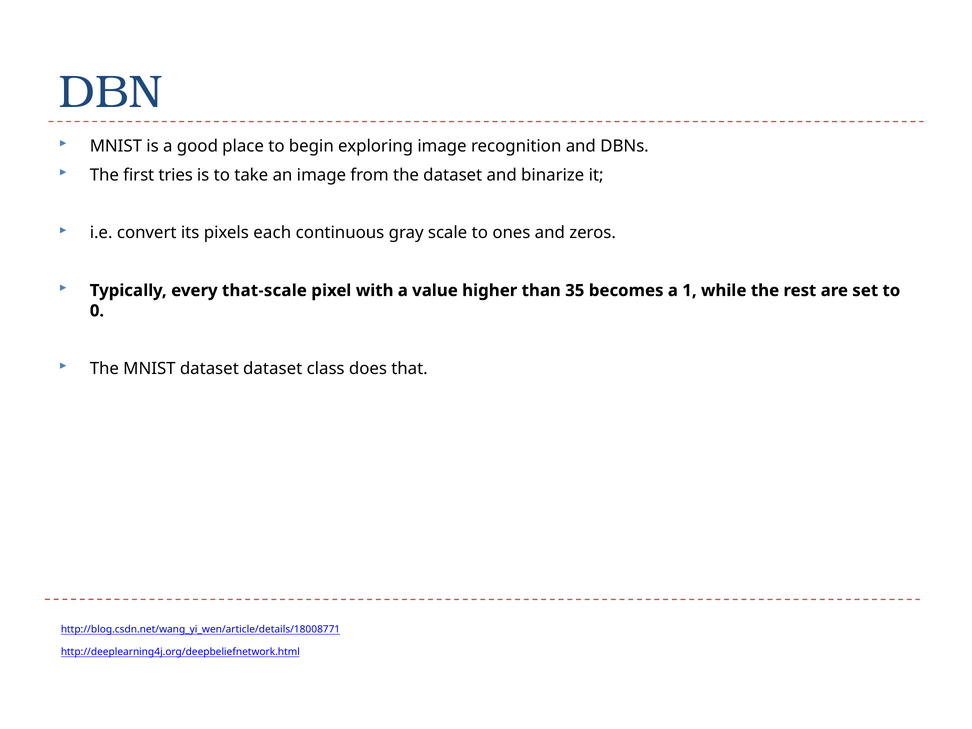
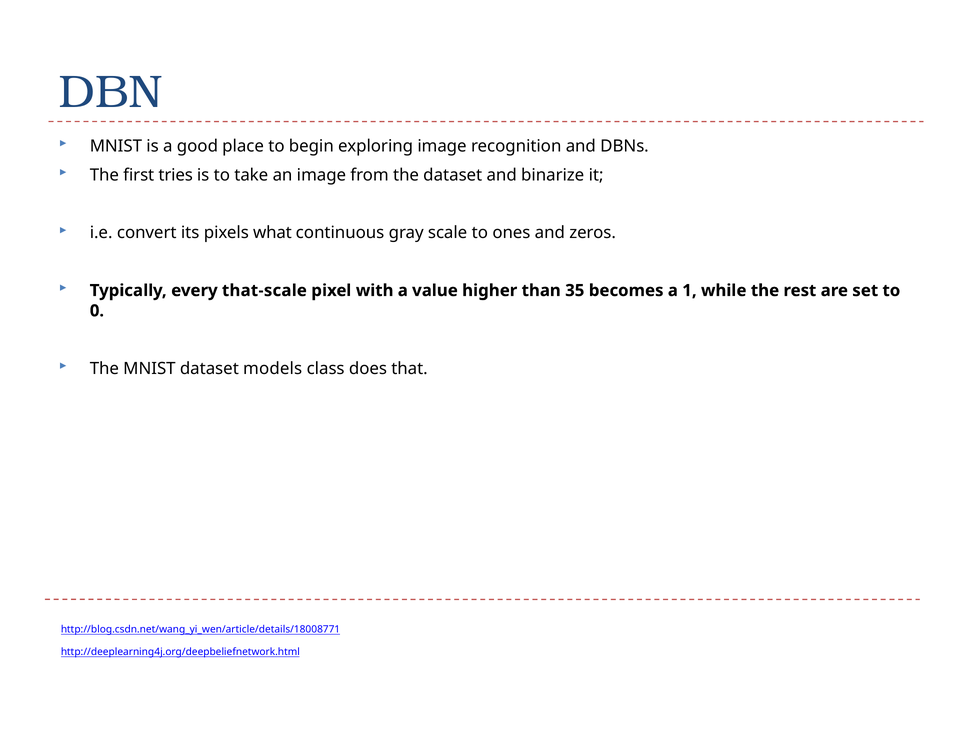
each: each -> what (272, 233)
dataset dataset: dataset -> models (273, 369)
